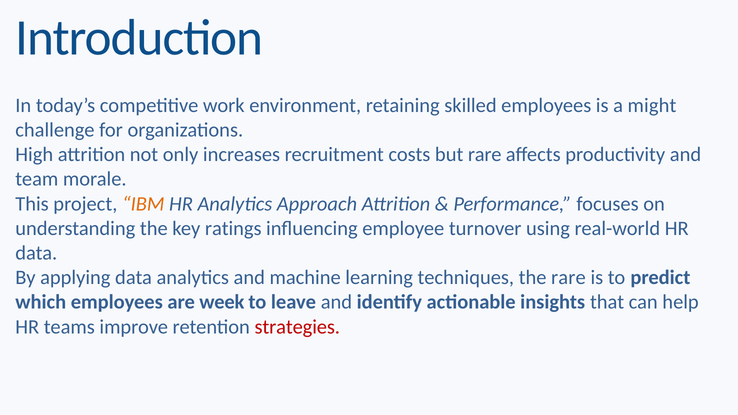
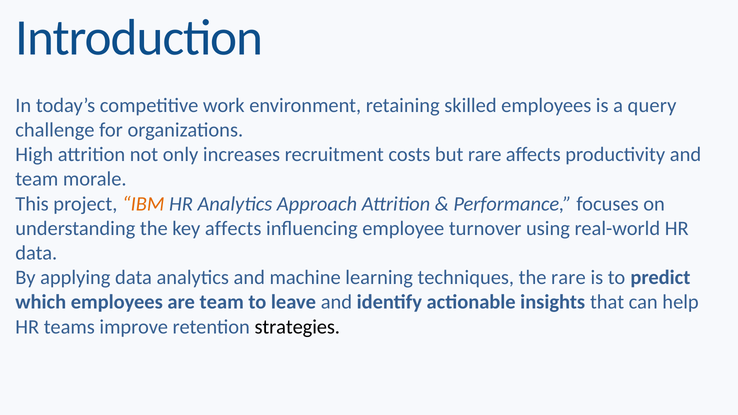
might: might -> query (652, 105)
key ratings: ratings -> affects (233, 228)
are week: week -> team (222, 302)
strategies colour: red -> black (297, 327)
